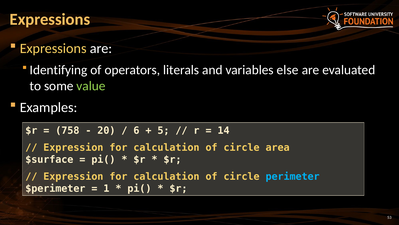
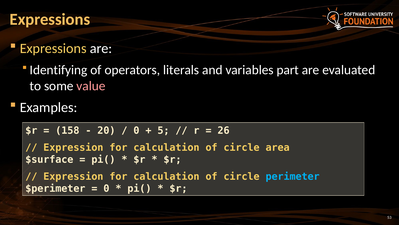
else: else -> part (288, 70)
value colour: light green -> pink (91, 86)
758: 758 -> 158 (67, 130)
6: 6 -> 0 (136, 130)
14: 14 -> 26 (224, 130)
1: 1 -> 0 (106, 188)
